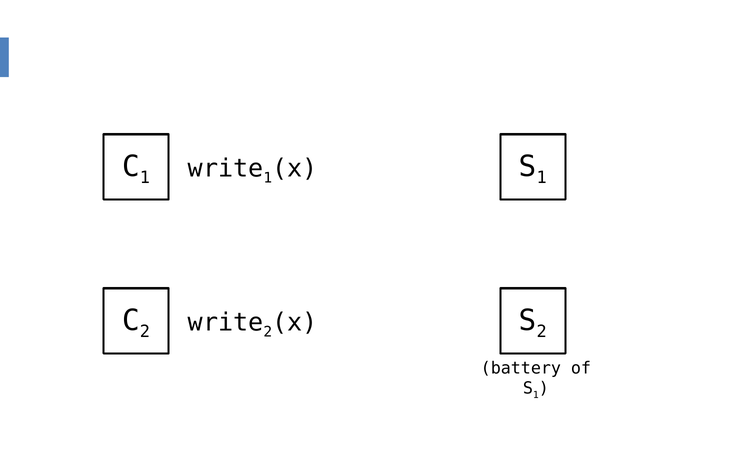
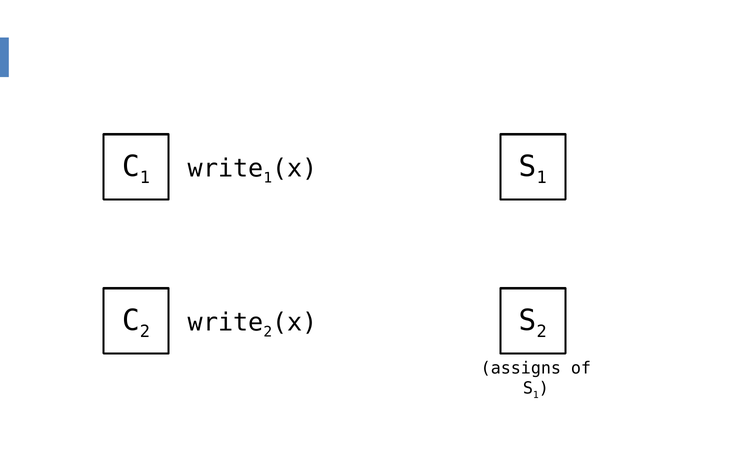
battery: battery -> assigns (521, 368)
